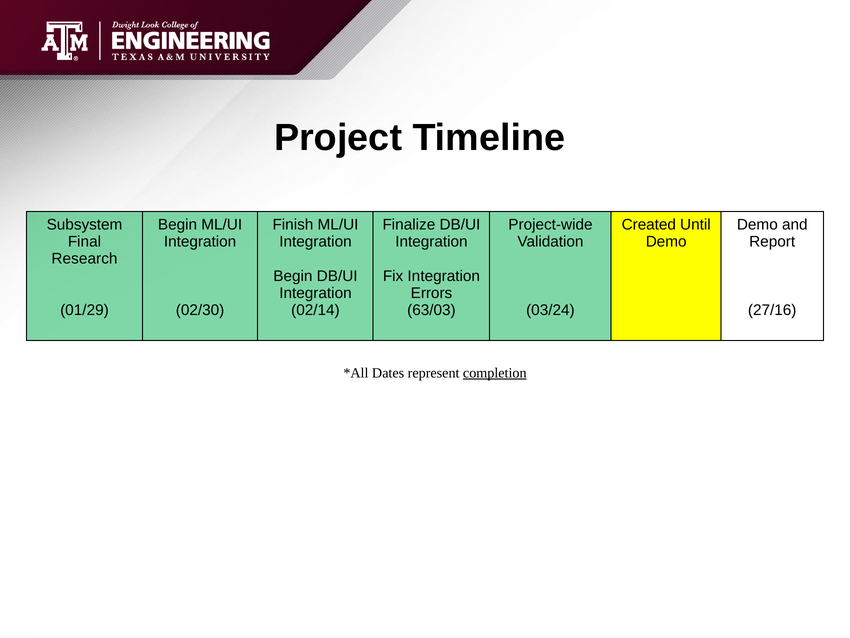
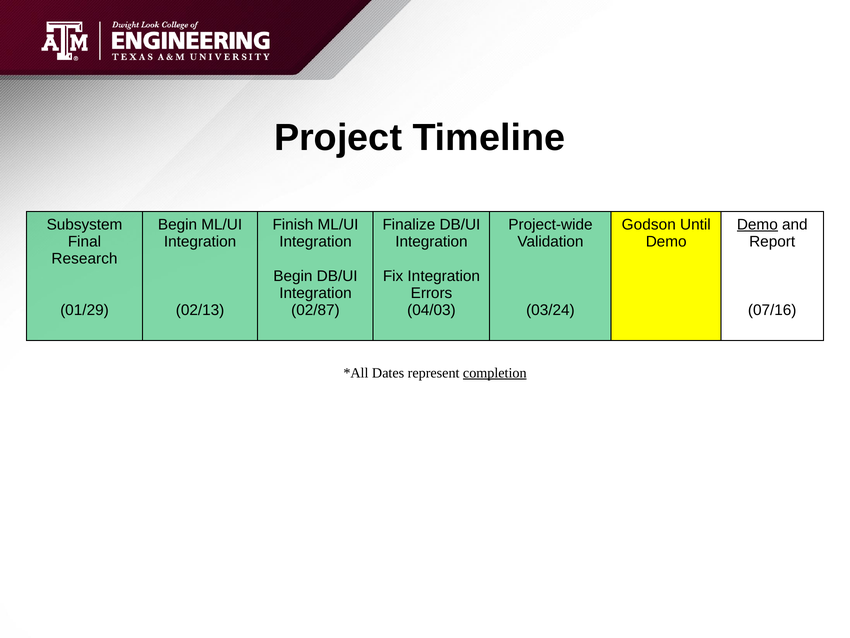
Created: Created -> Godson (649, 224)
Demo underline: none -> present (757, 224)
02/30: 02/30 -> 02/13 (200, 310)
02/14: 02/14 -> 02/87 (315, 310)
63/03: 63/03 -> 04/03 (431, 310)
27/16: 27/16 -> 07/16 (772, 310)
